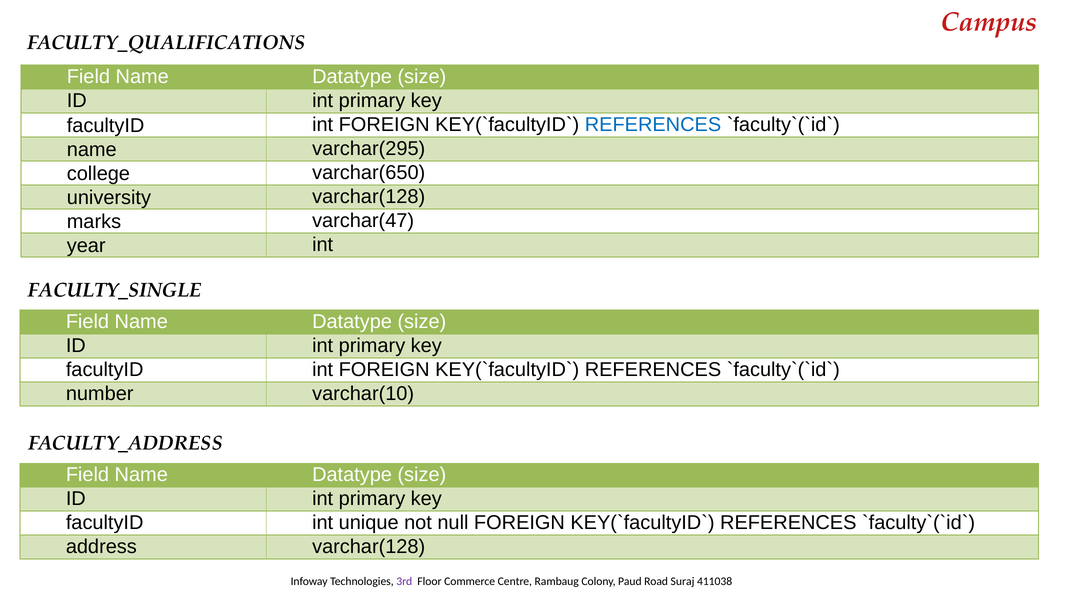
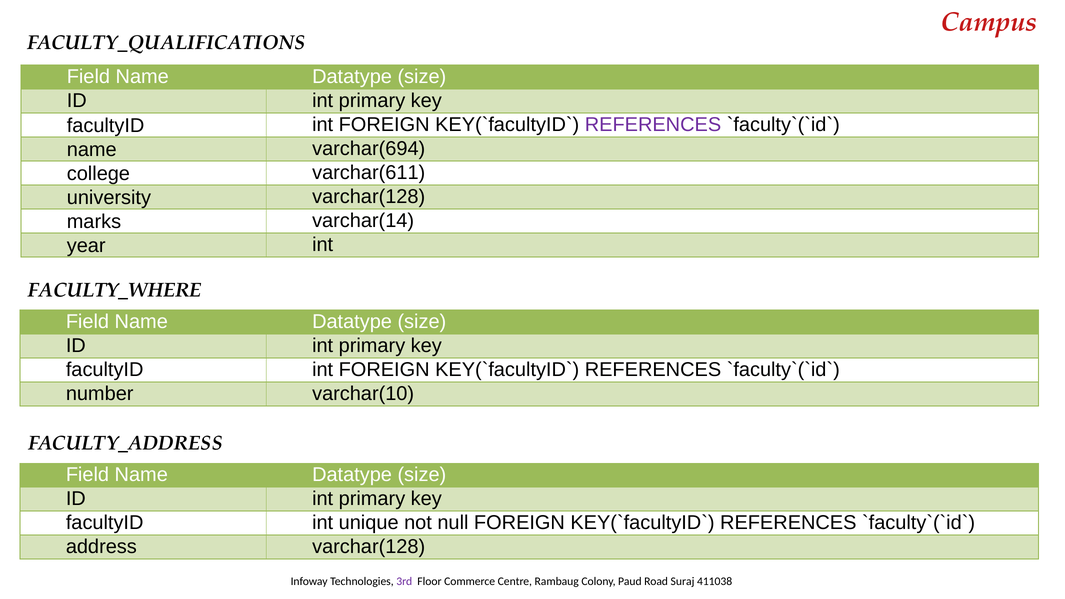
REFERENCES colour: blue -> purple (653, 125)
varchar(295: varchar(295 -> varchar(694 (369, 149)
varchar(650: varchar(650 -> varchar(611 (369, 173)
varchar(47: varchar(47 -> varchar(14 (363, 221)
FACULTY_SINGLE: FACULTY_SINGLE -> FACULTY_WHERE (115, 290)
